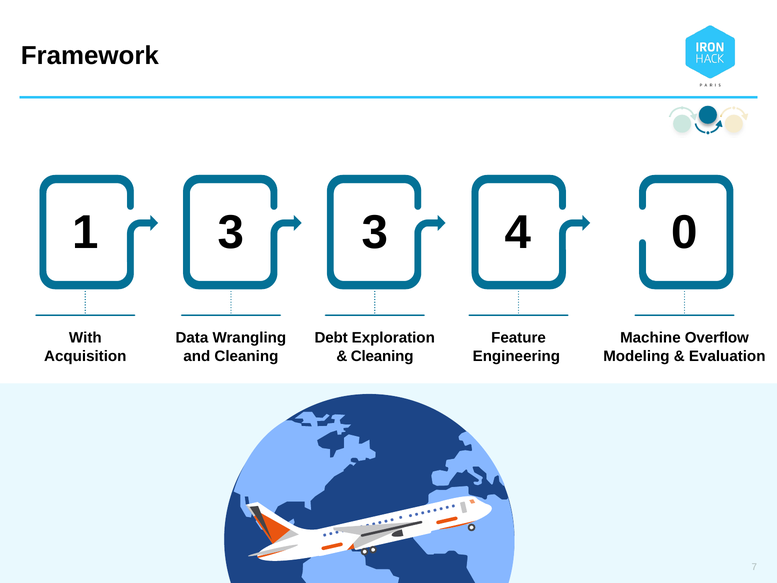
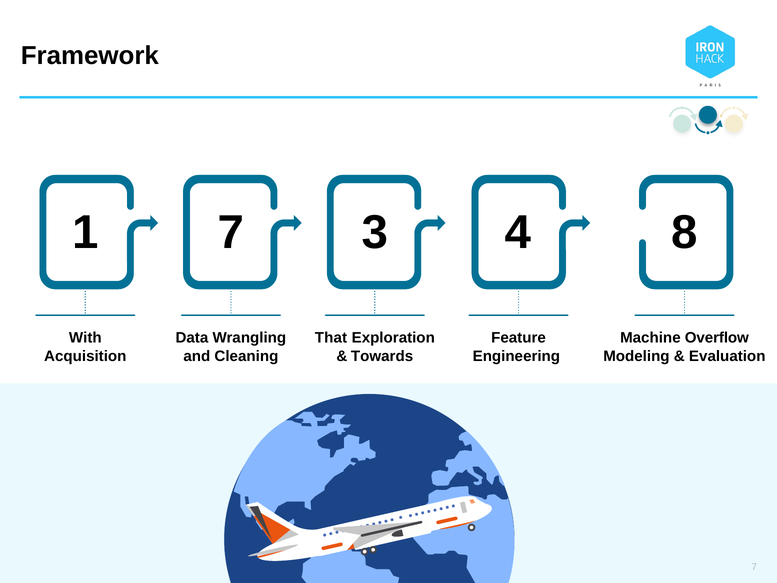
1 3: 3 -> 7 (231, 232)
0: 0 -> 8 (684, 232)
Debt: Debt -> That (331, 338)
Cleaning: Cleaning -> Towards (382, 356)
